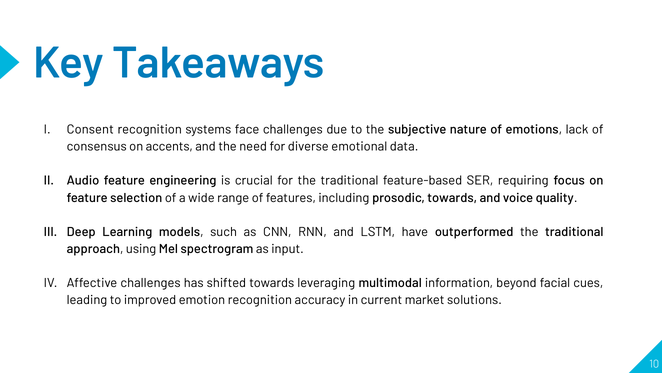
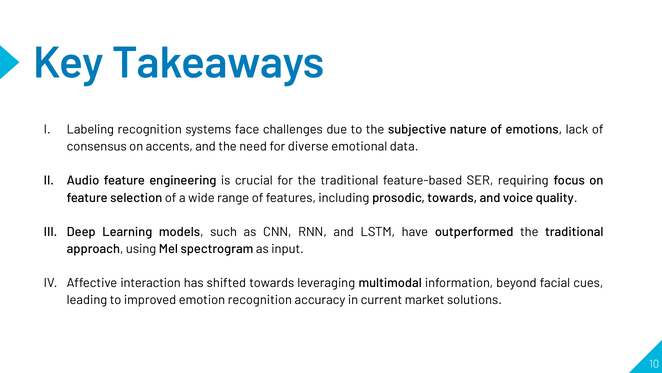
Consent: Consent -> Labeling (90, 129)
Affective challenges: challenges -> interaction (151, 282)
